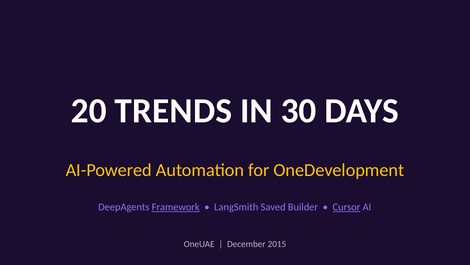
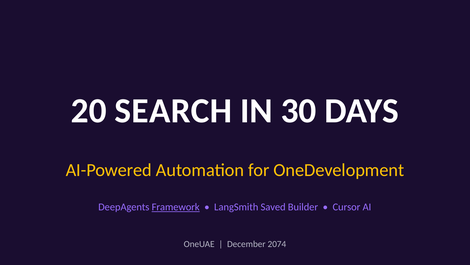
TRENDS: TRENDS -> SEARCH (173, 111)
Cursor underline: present -> none (346, 207)
2015: 2015 -> 2074 (277, 243)
